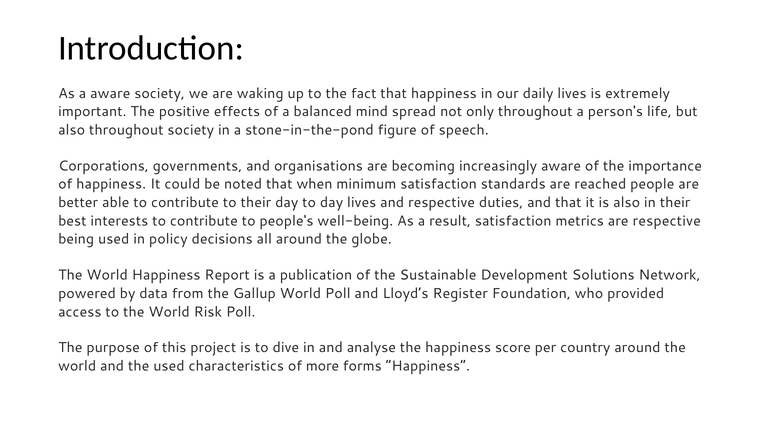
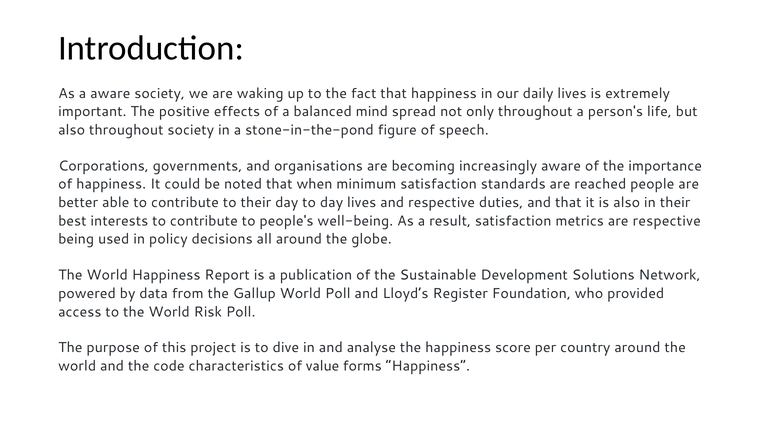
the used: used -> code (169, 366)
more: more -> value (322, 366)
